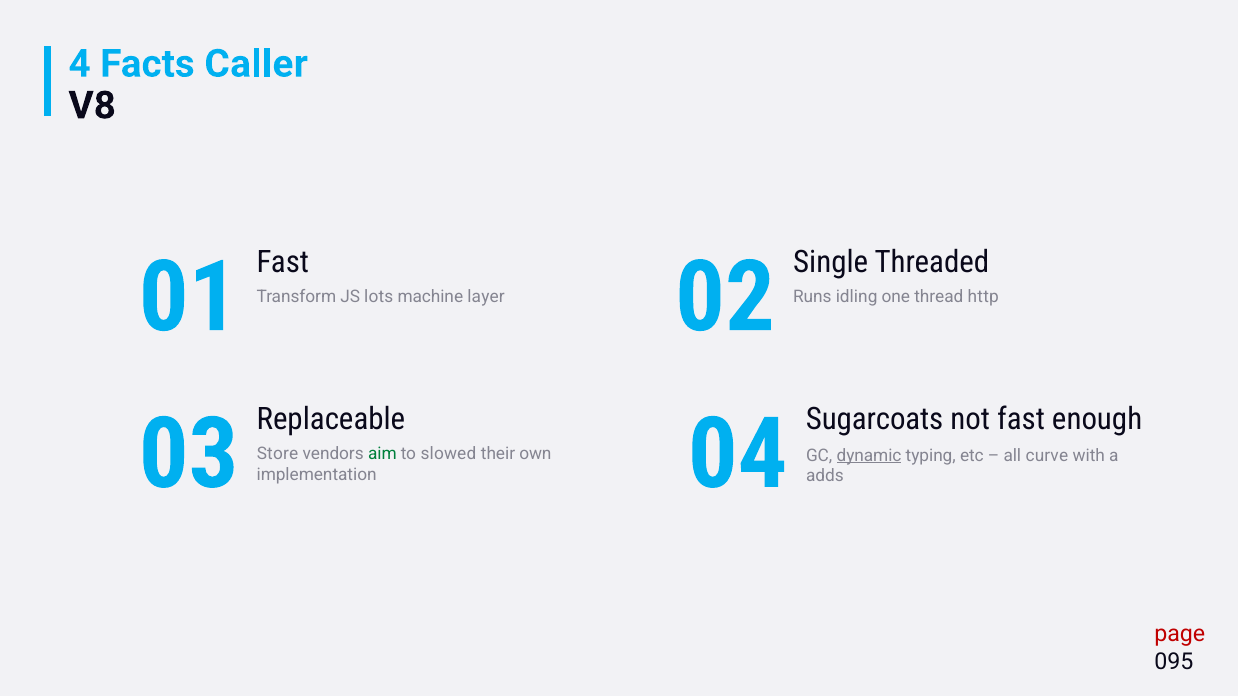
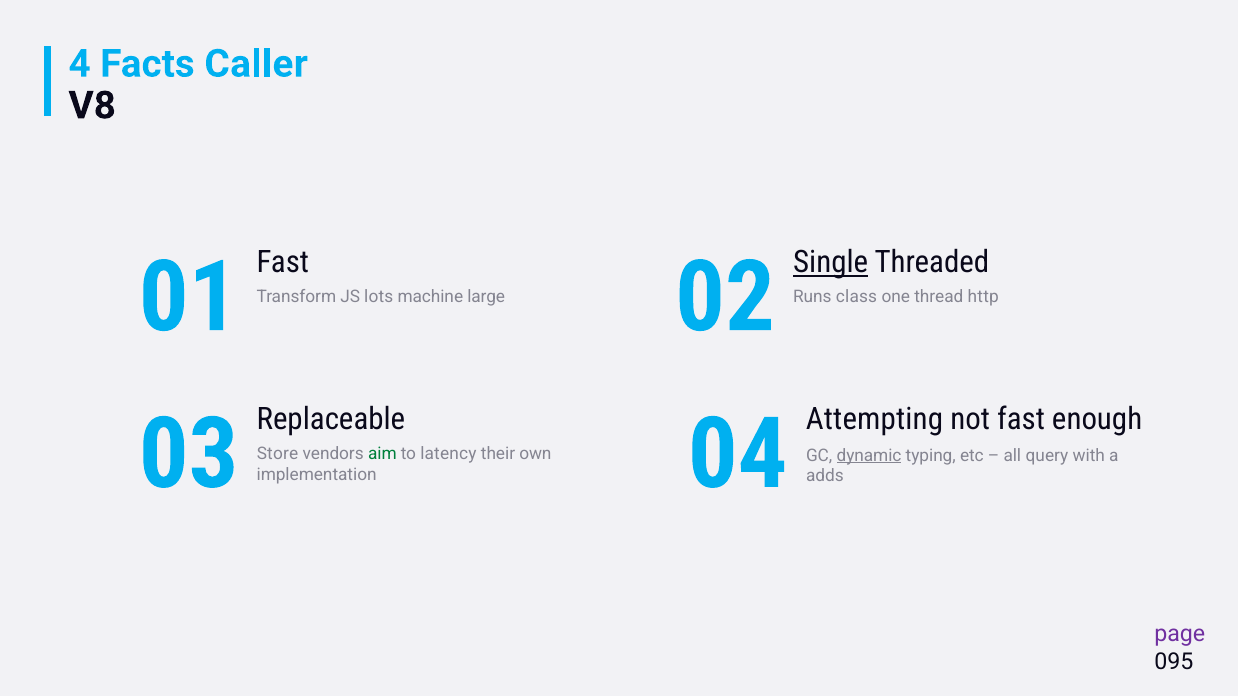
Single underline: none -> present (831, 263)
layer: layer -> large (486, 297)
idling: idling -> class (857, 297)
Sugarcoats: Sugarcoats -> Attempting (874, 419)
slowed: slowed -> latency (448, 454)
curve: curve -> query (1047, 456)
page colour: red -> purple (1180, 634)
